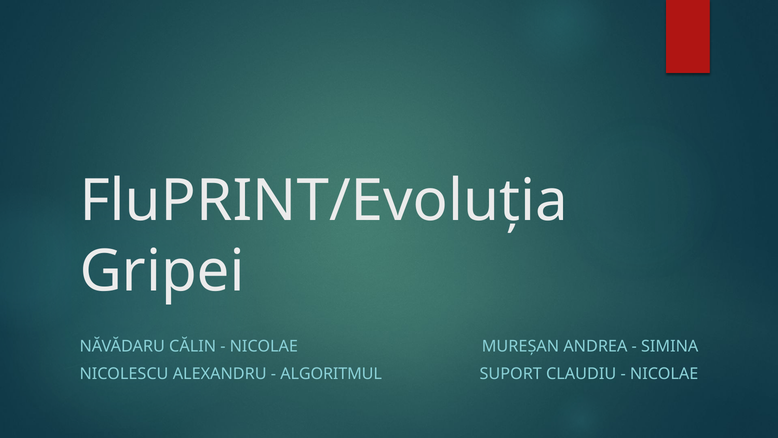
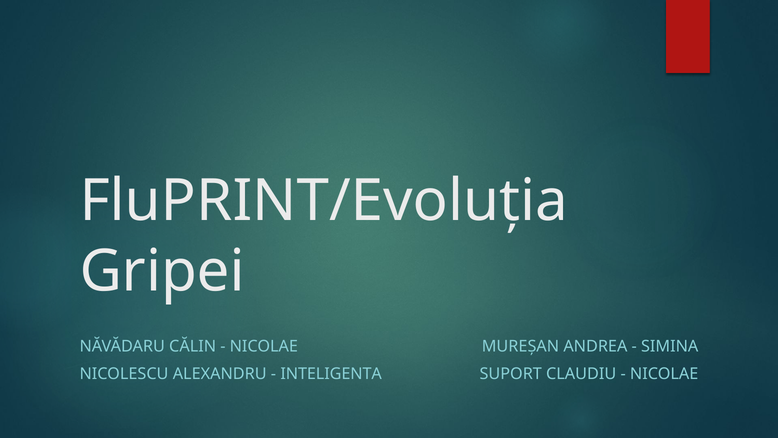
ALGORITMUL: ALGORITMUL -> INTELIGENTA (331, 374)
